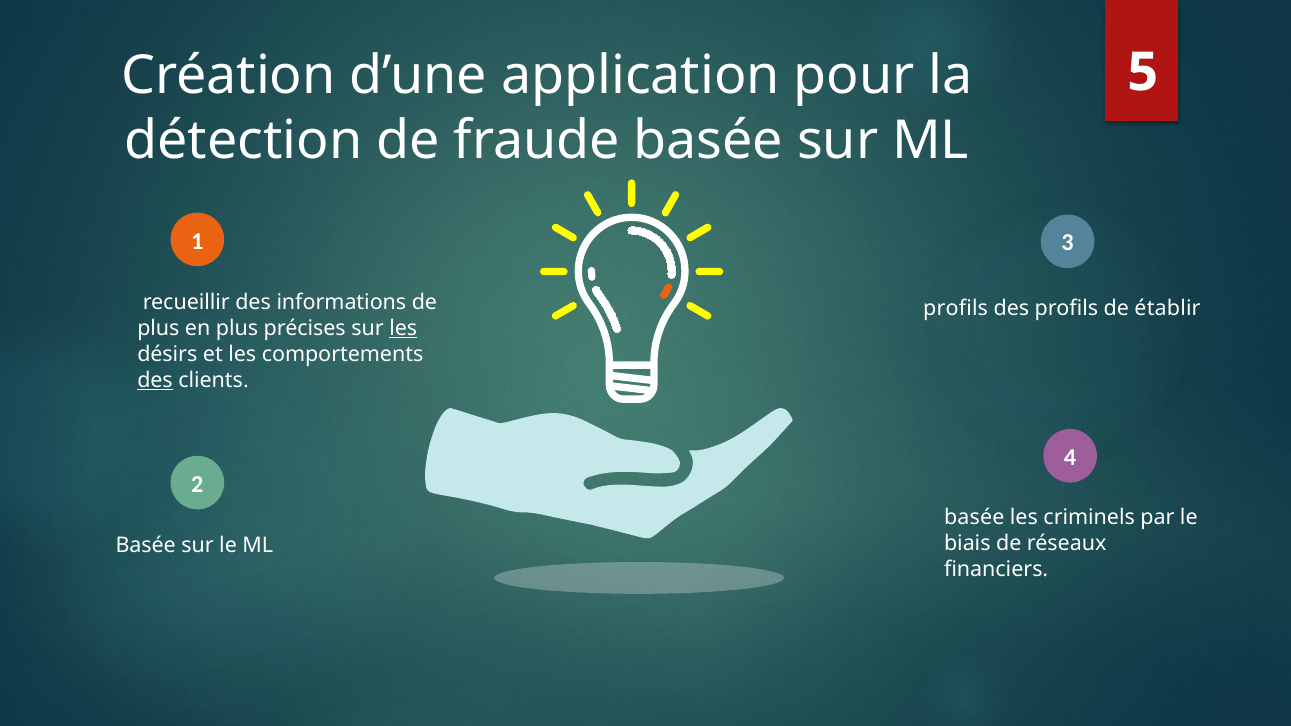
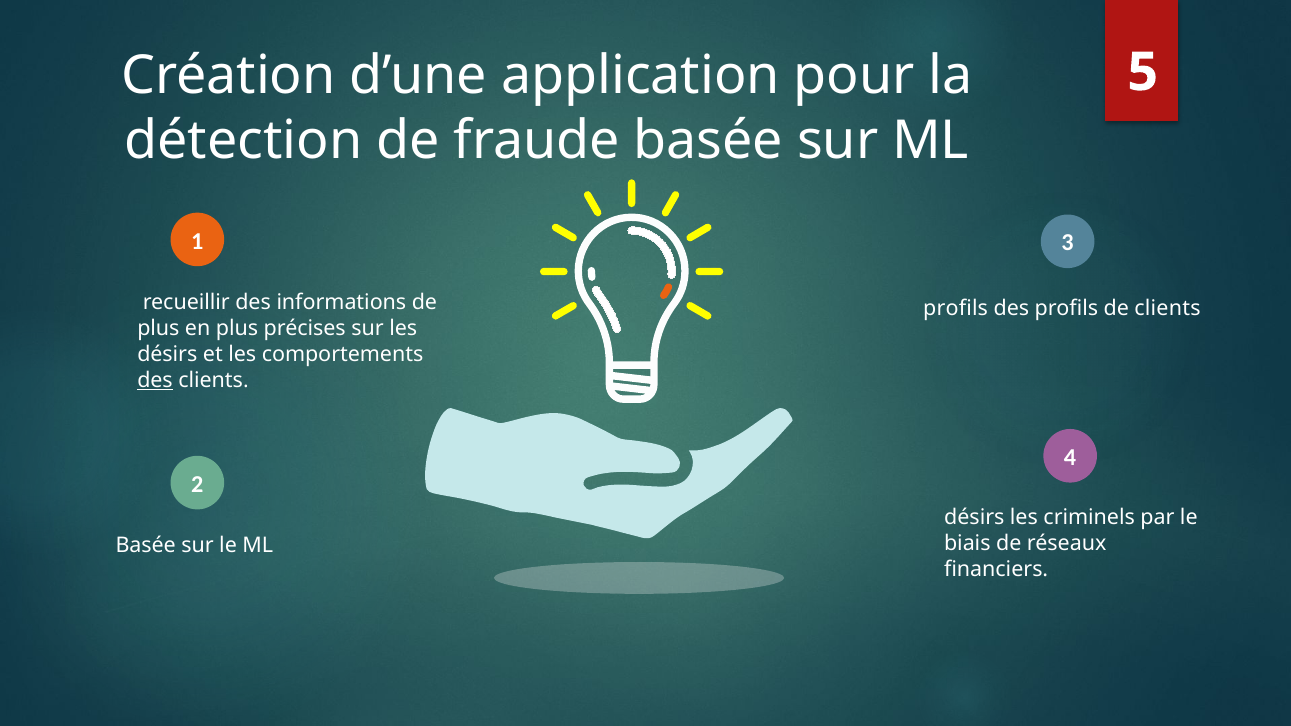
de établir: établir -> clients (1168, 308)
les underline: present -> none (403, 329)
basée: basée -> désirs (974, 518)
